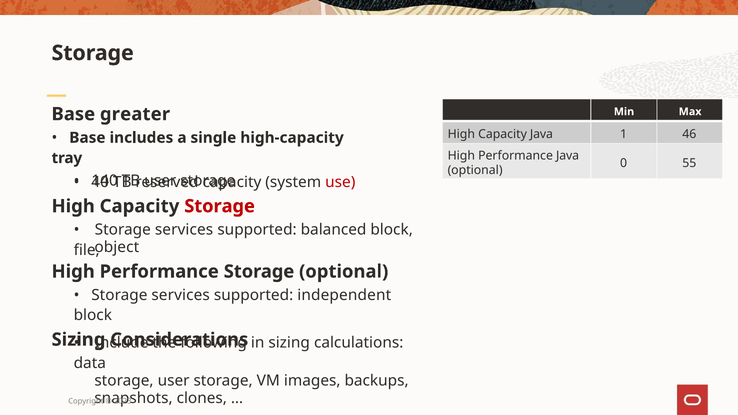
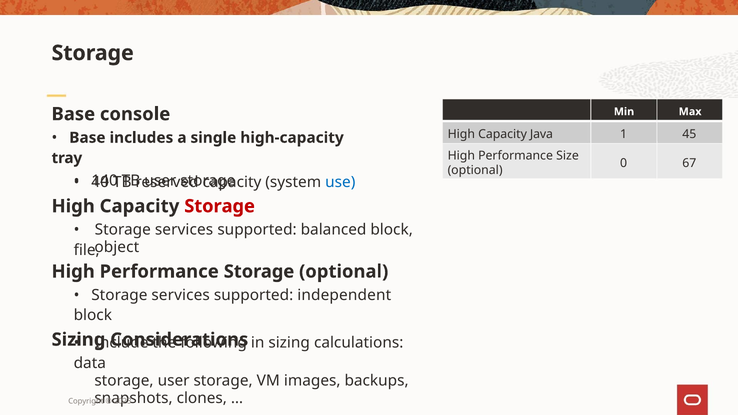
greater: greater -> console (135, 114)
46: 46 -> 45 (689, 134)
Performance Java: Java -> Size (568, 156)
55: 55 -> 67 (689, 163)
use colour: red -> blue (340, 182)
